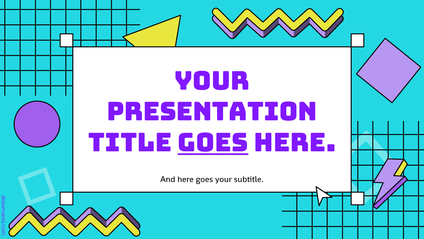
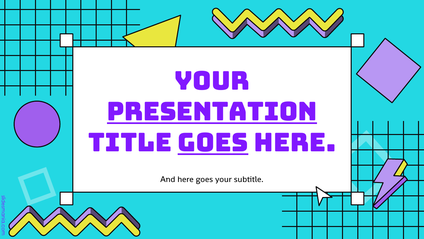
presentation underline: none -> present (212, 112)
